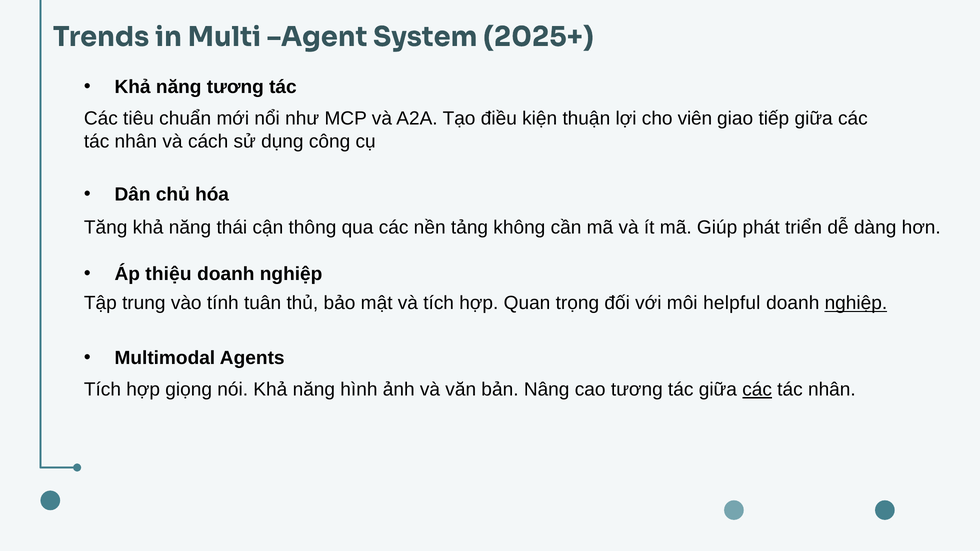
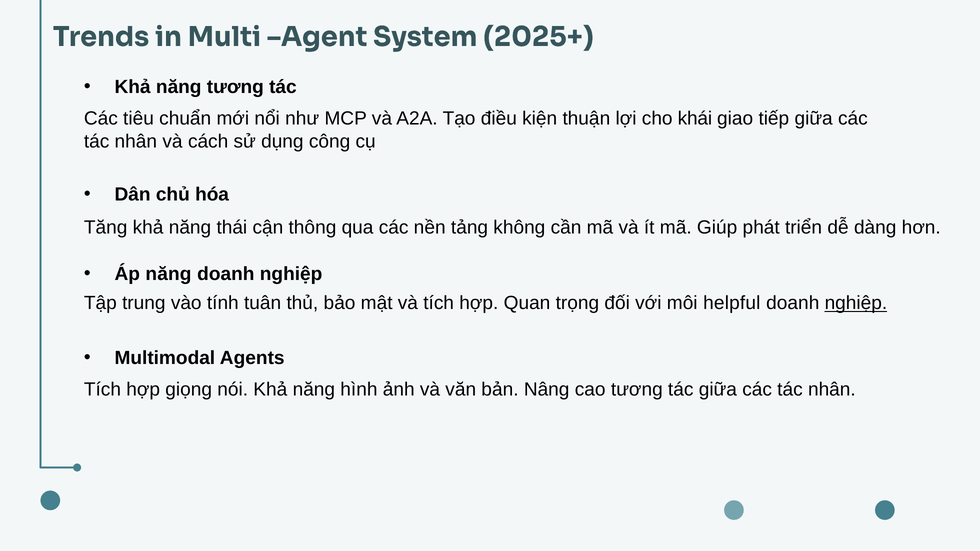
viên: viên -> khái (695, 118)
Áp thiệu: thiệu -> năng (168, 274)
các underline: present -> none (757, 390)
